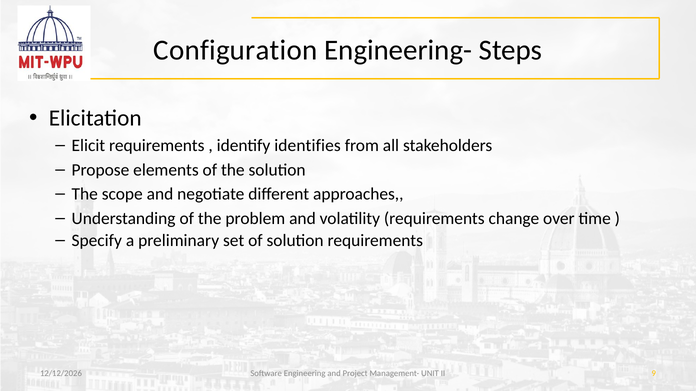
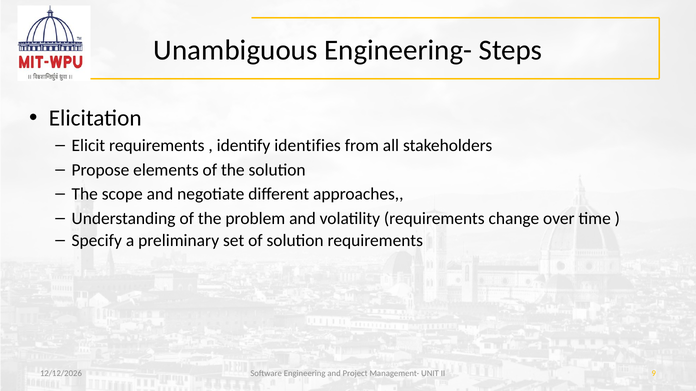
Configuration: Configuration -> Unambiguous (235, 50)
